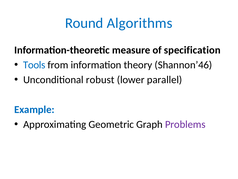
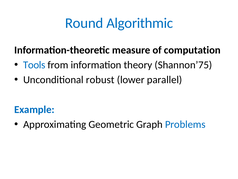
Algorithms: Algorithms -> Algorithmic (140, 23)
specification: specification -> computation (192, 50)
Shannon’46: Shannon’46 -> Shannon’75 (183, 65)
Problems colour: purple -> blue (185, 124)
